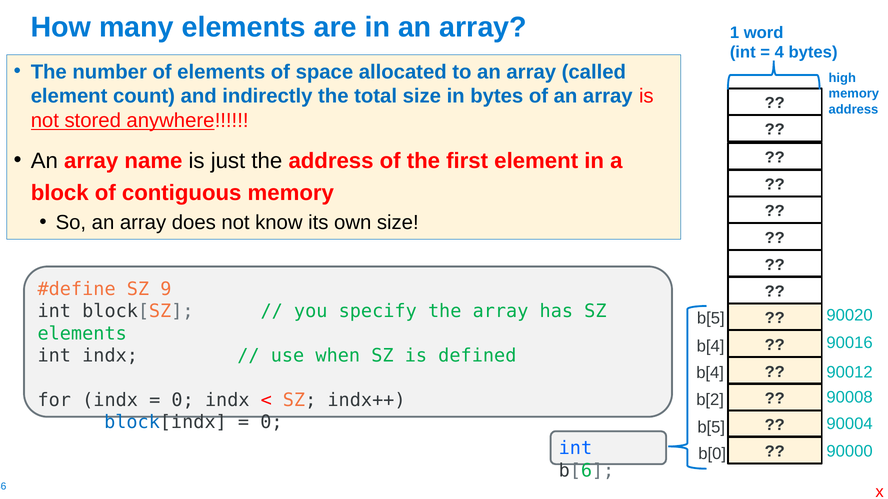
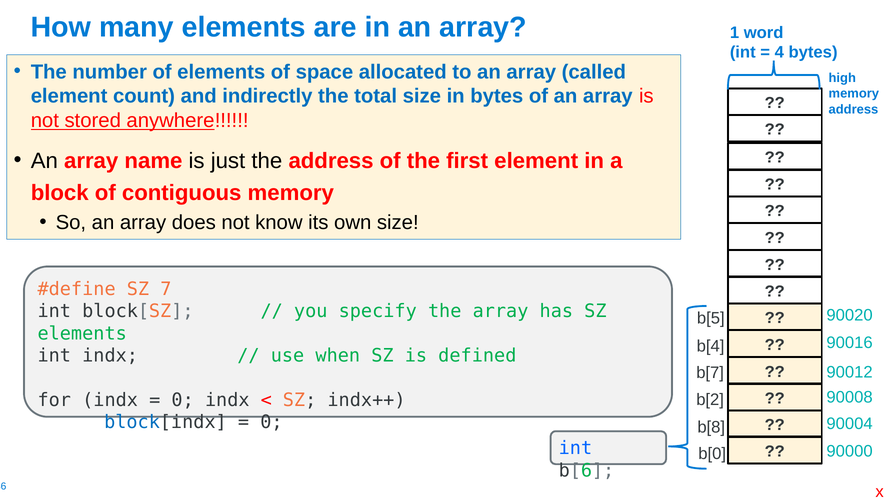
9: 9 -> 7 (166, 289)
b[4: b[4 -> b[7 (710, 373)
b[5: b[5 -> b[8 (711, 428)
